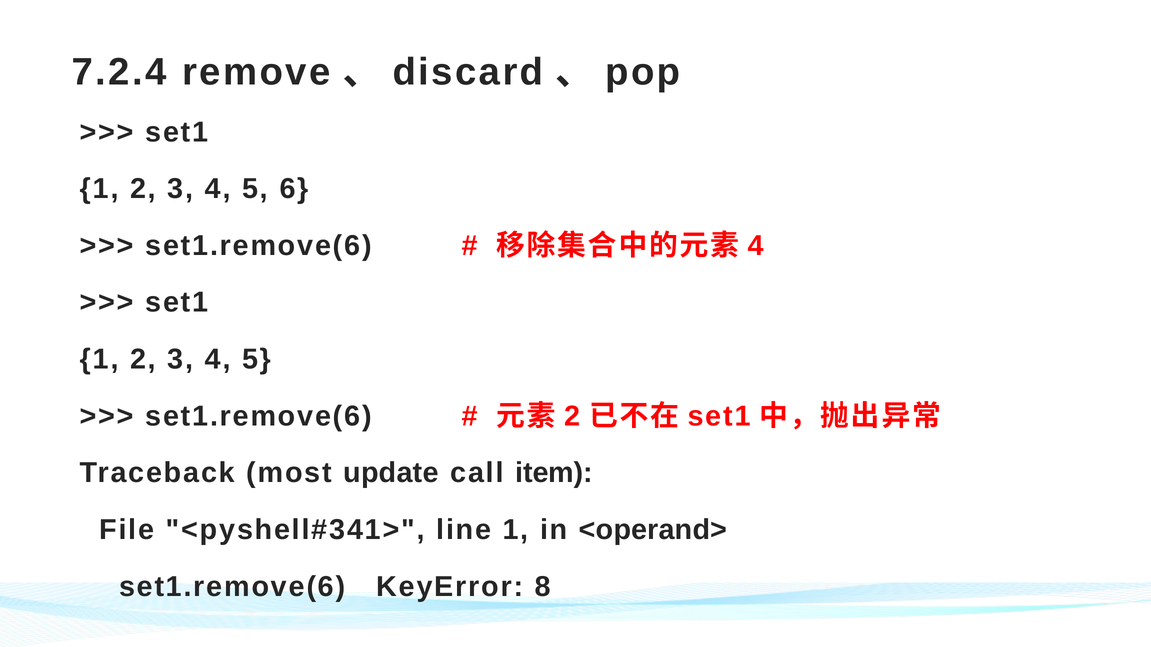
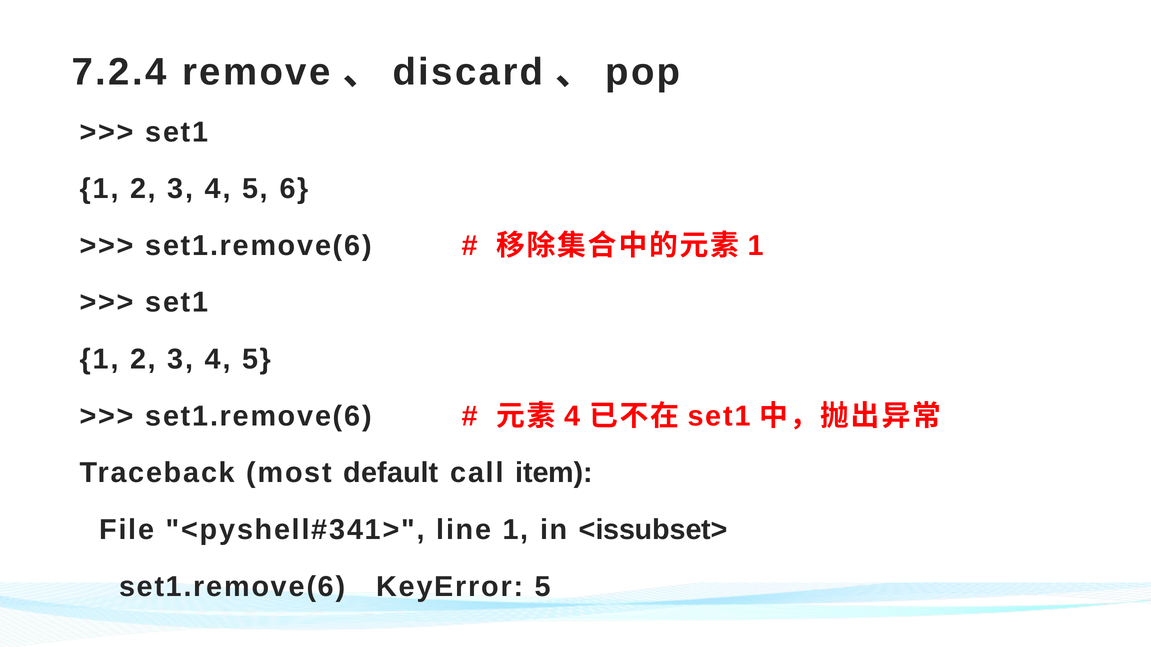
4: 4 -> 1 (756, 246)
2: 2 -> 4 (572, 416)
update: update -> default (391, 473)
<operand>: <operand> -> <issubset> (653, 530)
KeyError 8: 8 -> 5 (543, 587)
